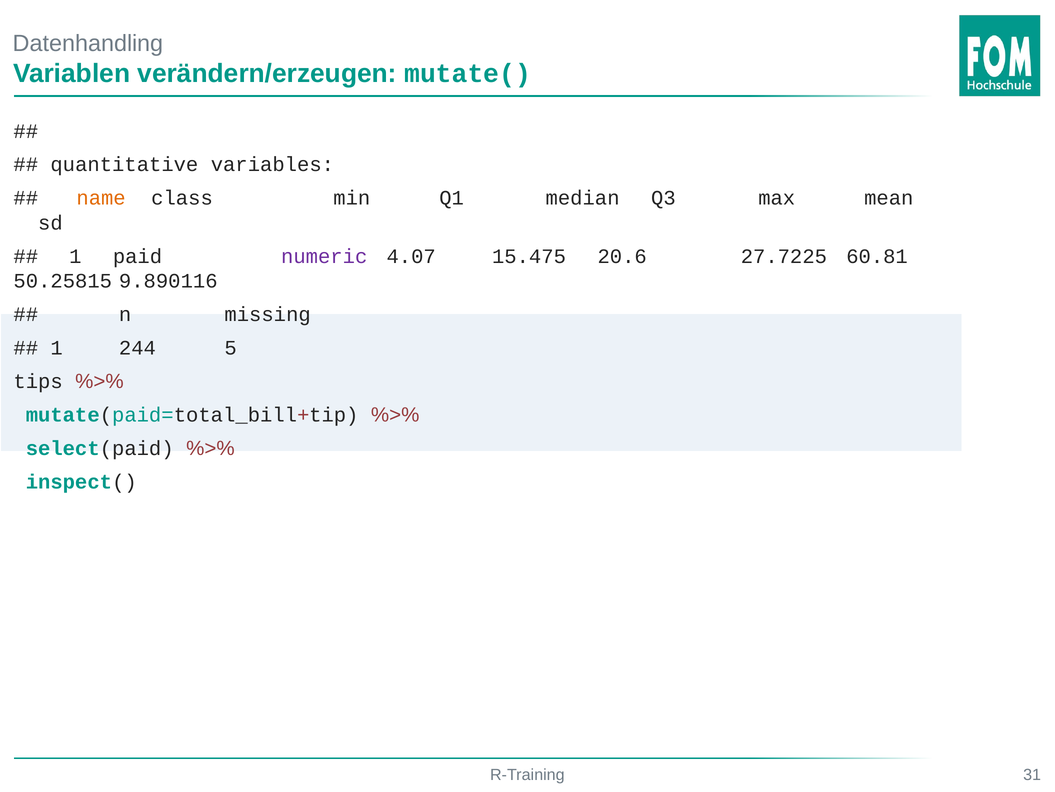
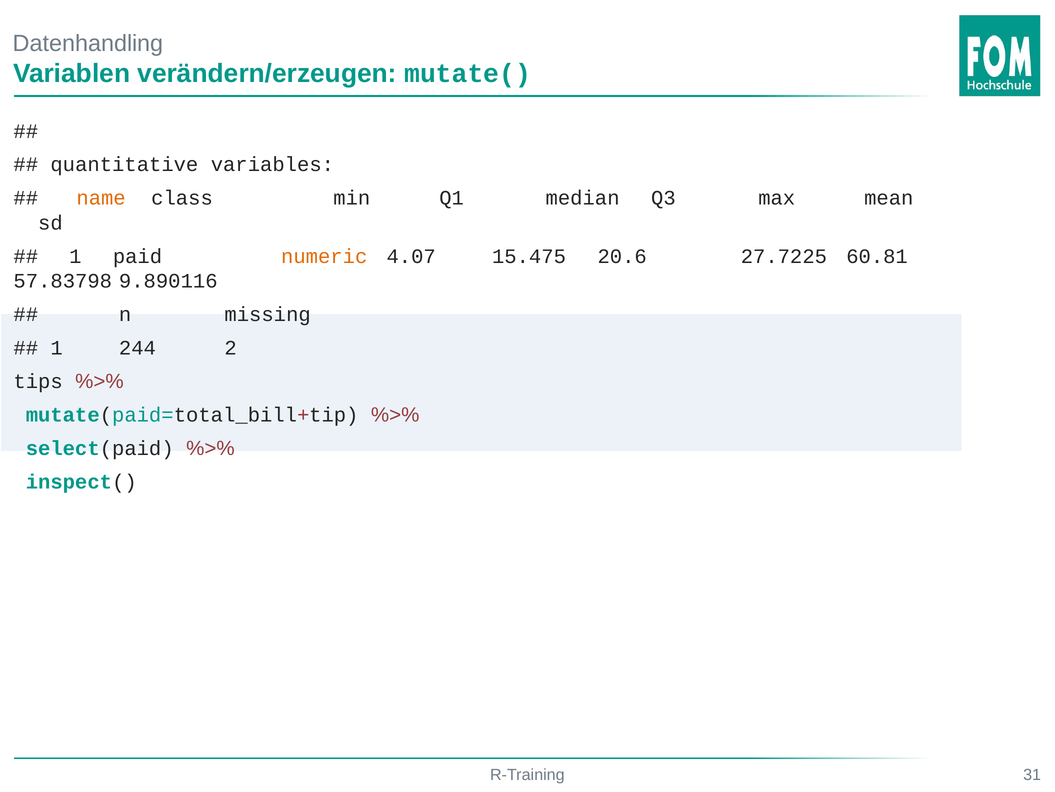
numeric colour: purple -> orange (324, 256)
50.25815: 50.25815 -> 57.83798 (63, 281)
5: 5 -> 2 (231, 348)
